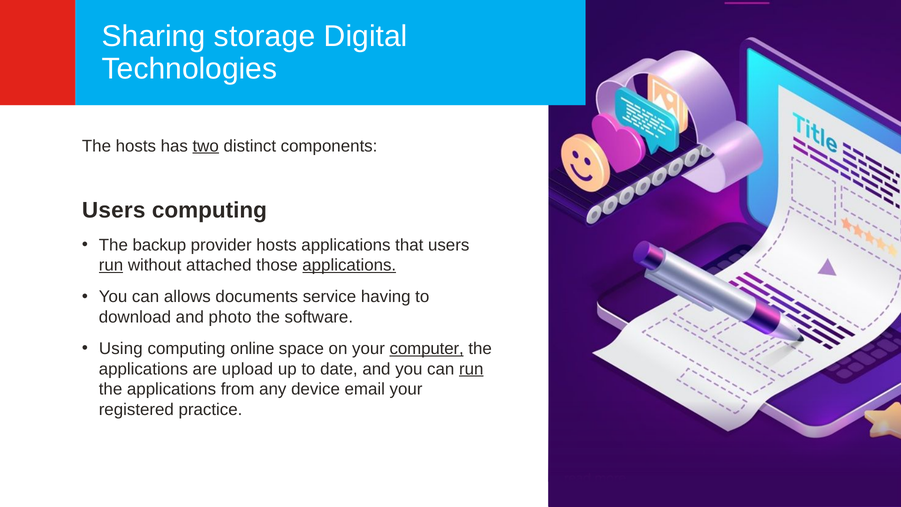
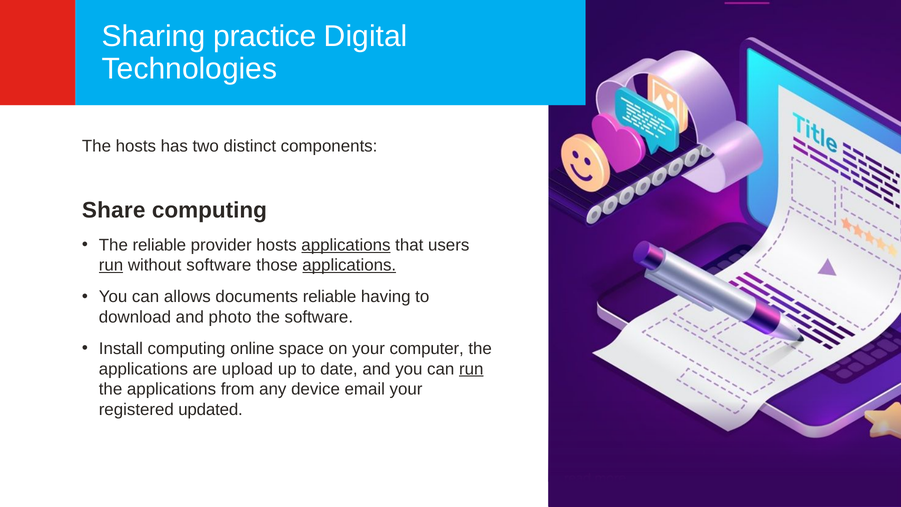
storage: storage -> practice (265, 36)
two underline: present -> none (206, 146)
Users: Users -> Share (114, 210)
The backup: backup -> reliable (159, 245)
applications underline: none -> present (346, 245)
without attached: attached -> software (219, 265)
documents service: service -> reliable (330, 297)
Using: Using -> Install (121, 349)
computer underline: present -> none (427, 349)
practice: practice -> updated (211, 409)
